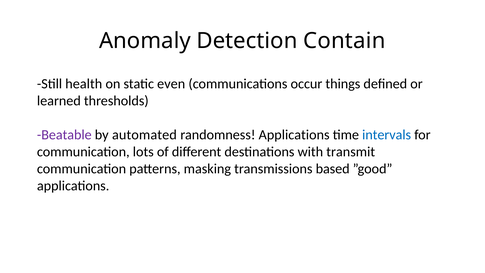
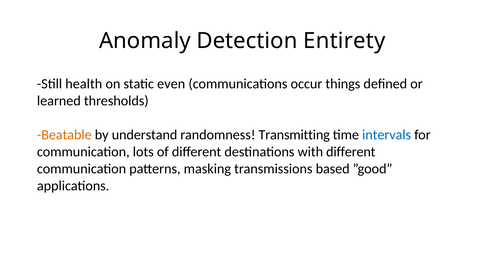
Contain: Contain -> Entirety (344, 41)
Beatable colour: purple -> orange (64, 135)
automated: automated -> understand (145, 135)
randomness Applications: Applications -> Transmitting (294, 135)
with transmit: transmit -> different (351, 152)
